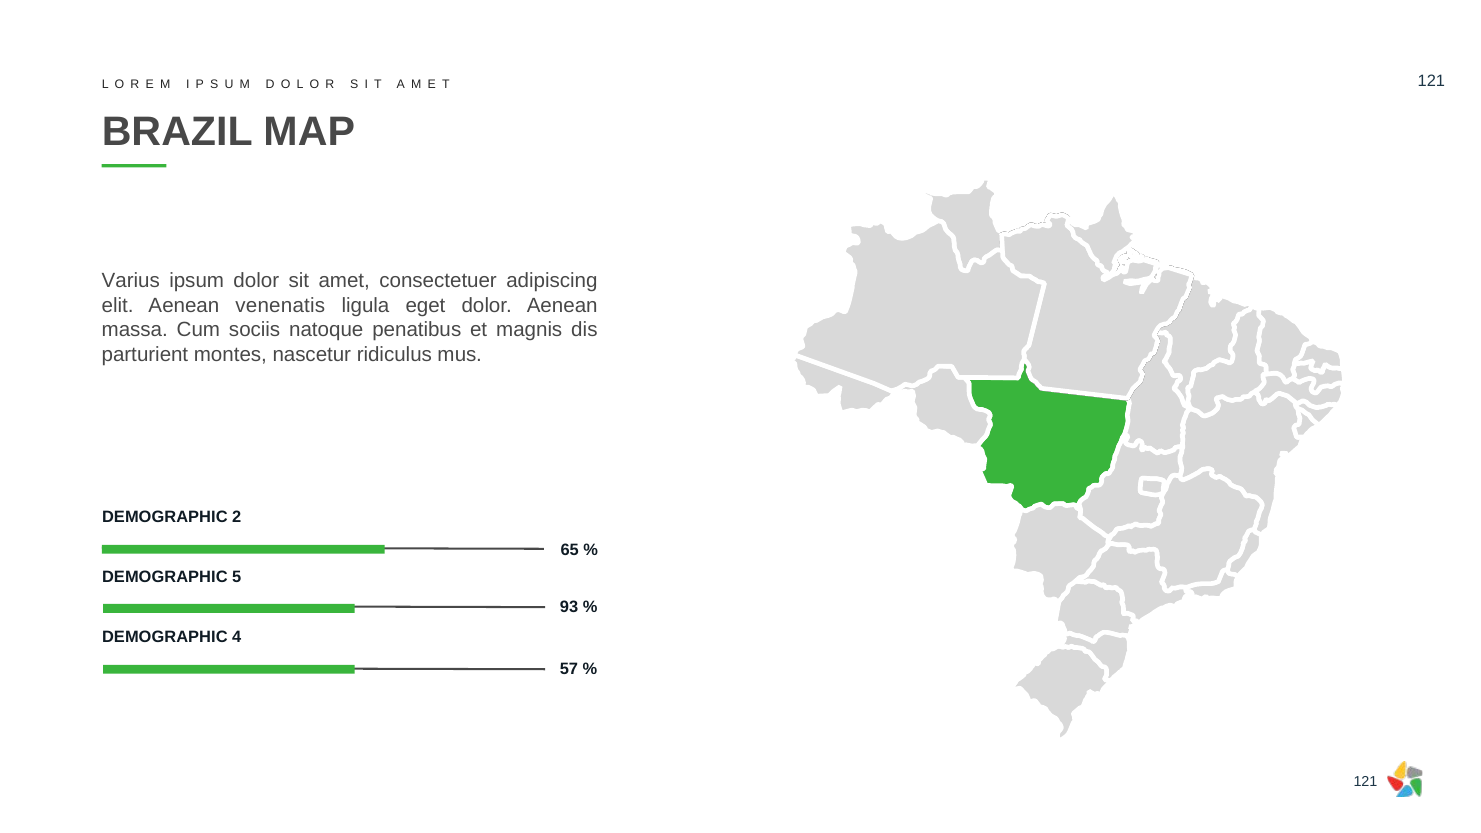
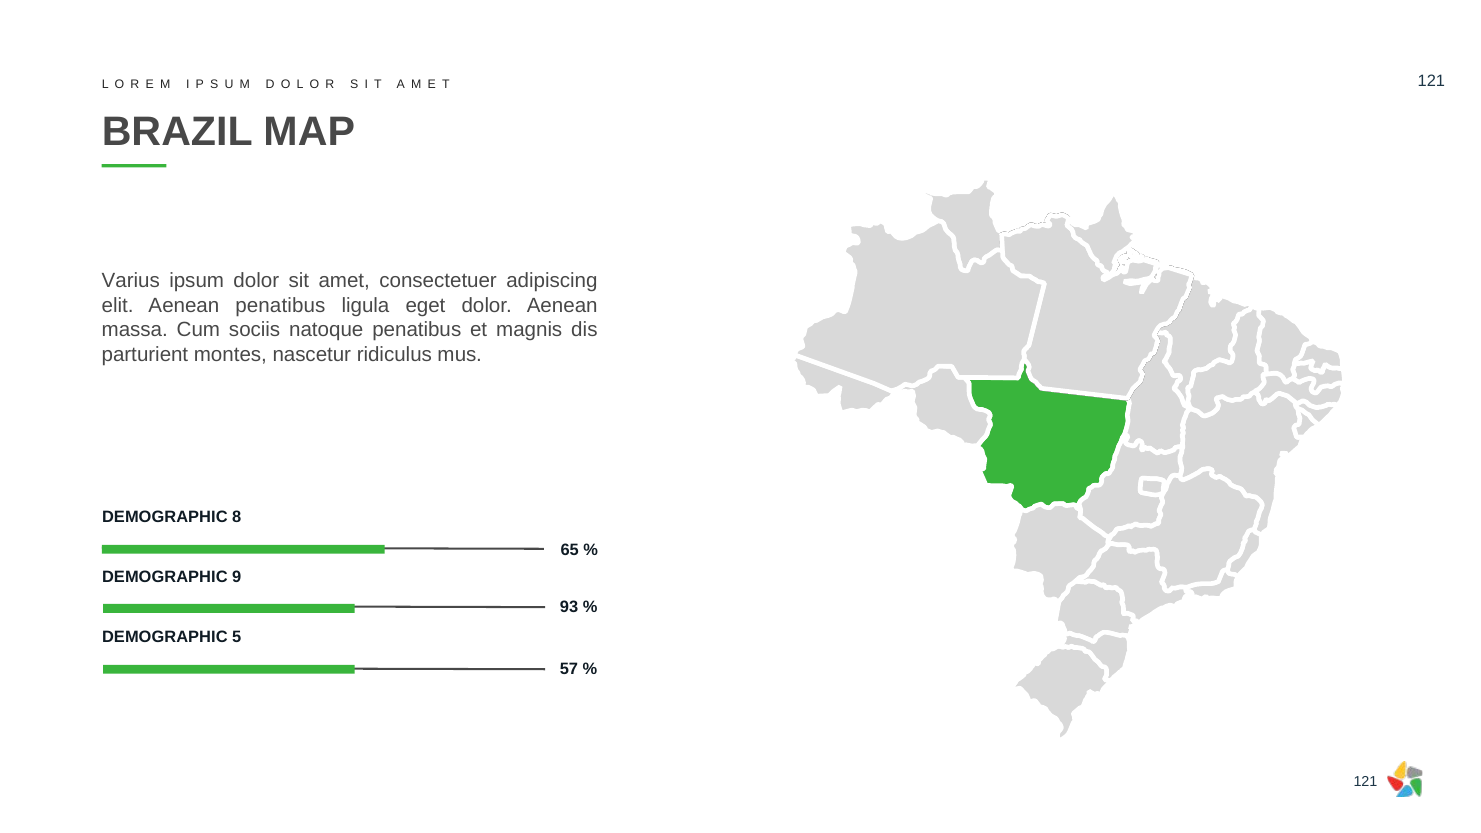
Aenean venenatis: venenatis -> penatibus (280, 305)
2: 2 -> 8 (237, 517)
5: 5 -> 9 (237, 577)
4: 4 -> 5 (237, 637)
